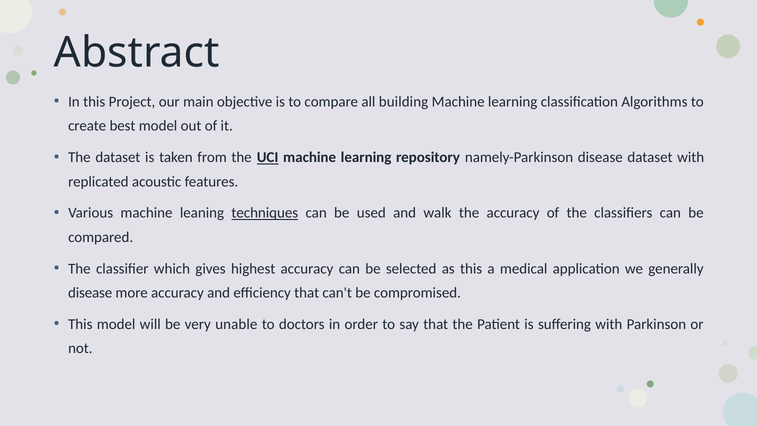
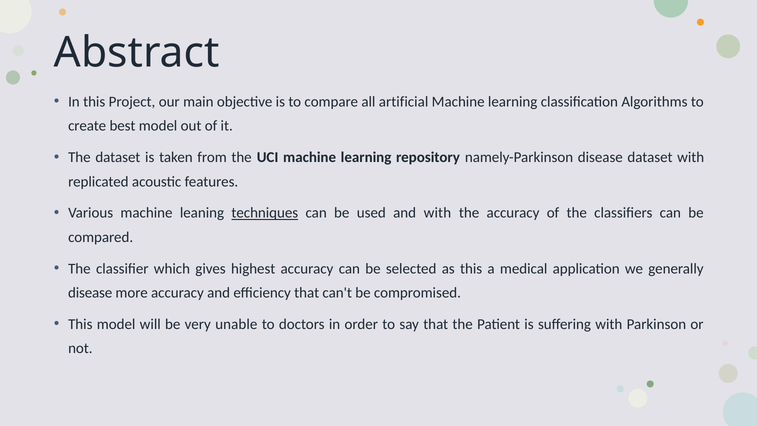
building: building -> artificial (404, 102)
UCI underline: present -> none (268, 157)
and walk: walk -> with (437, 213)
